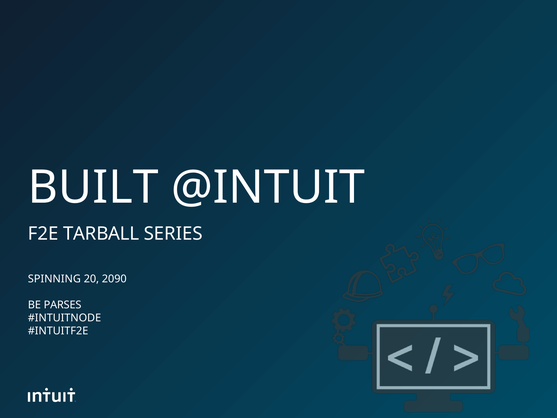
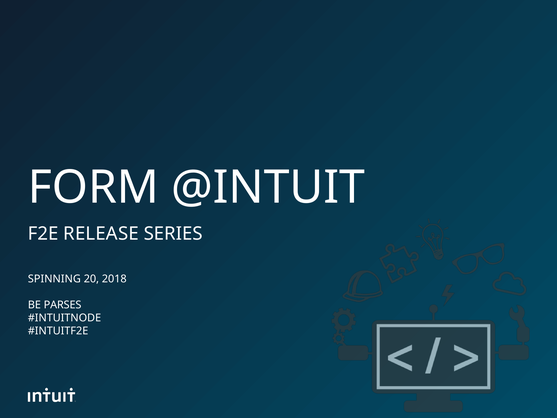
BUILT: BUILT -> FORM (93, 187)
TARBALL: TARBALL -> RELEASE (101, 233)
2090: 2090 -> 2018 (114, 279)
